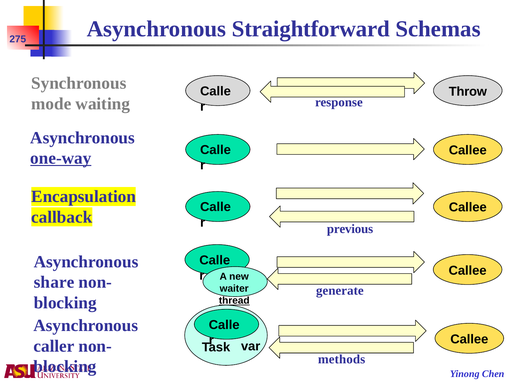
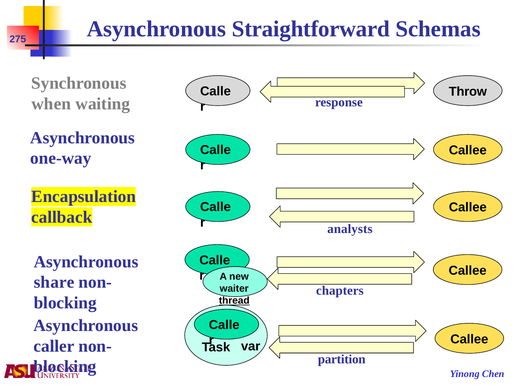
mode: mode -> when (51, 104)
one-way underline: present -> none (61, 158)
previous: previous -> analysts (350, 229)
generate: generate -> chapters (340, 291)
methods: methods -> partition (342, 359)
